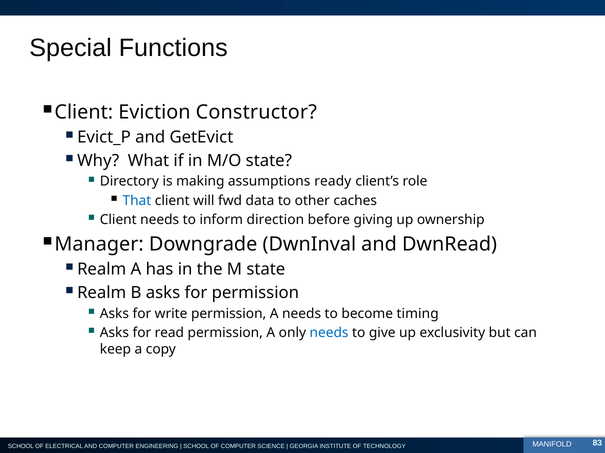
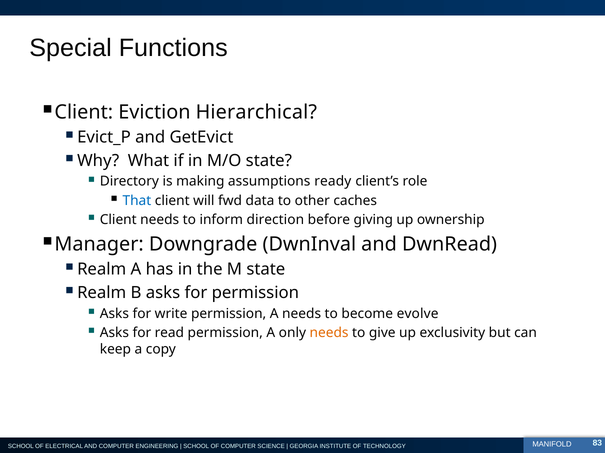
Constructor: Constructor -> Hierarchical (256, 112)
timing: timing -> evolve (418, 314)
needs colour: blue -> orange (329, 333)
